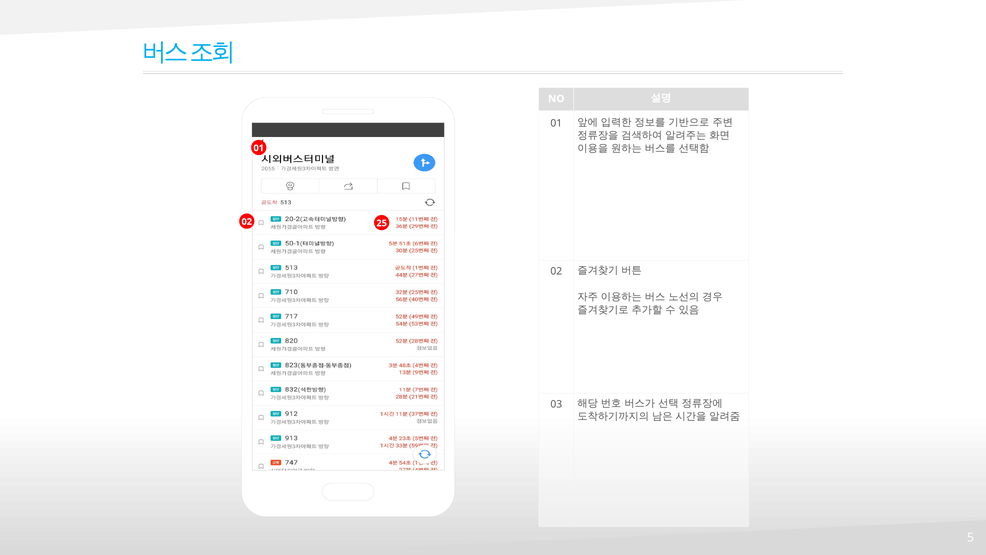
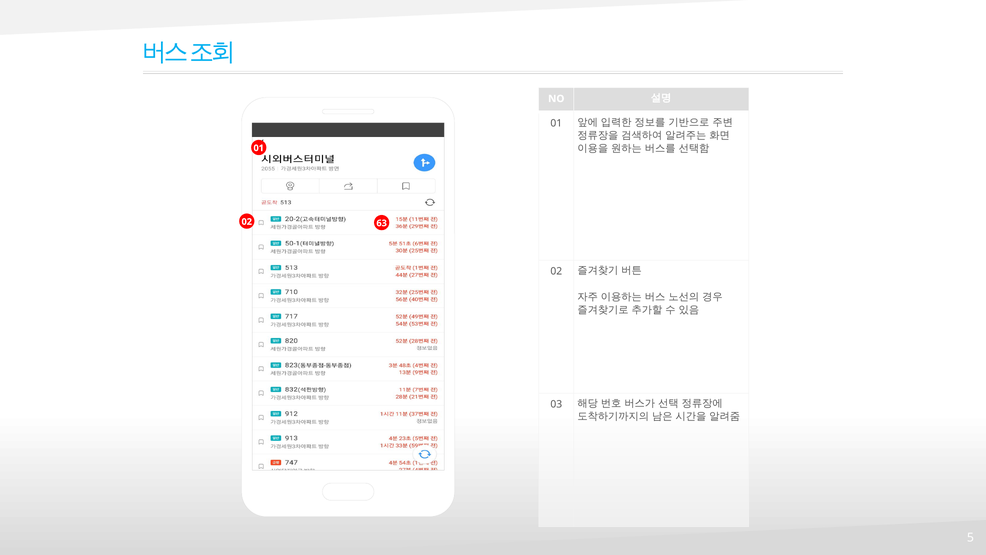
25: 25 -> 63 (382, 223)
